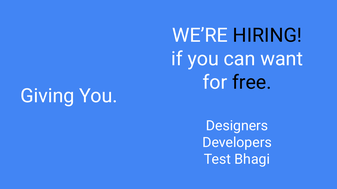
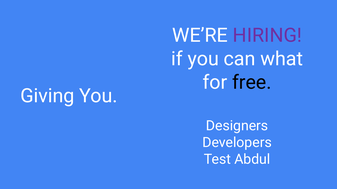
HIRING colour: black -> purple (267, 35)
want: want -> what (282, 59)
Bhagi: Bhagi -> Abdul (252, 160)
